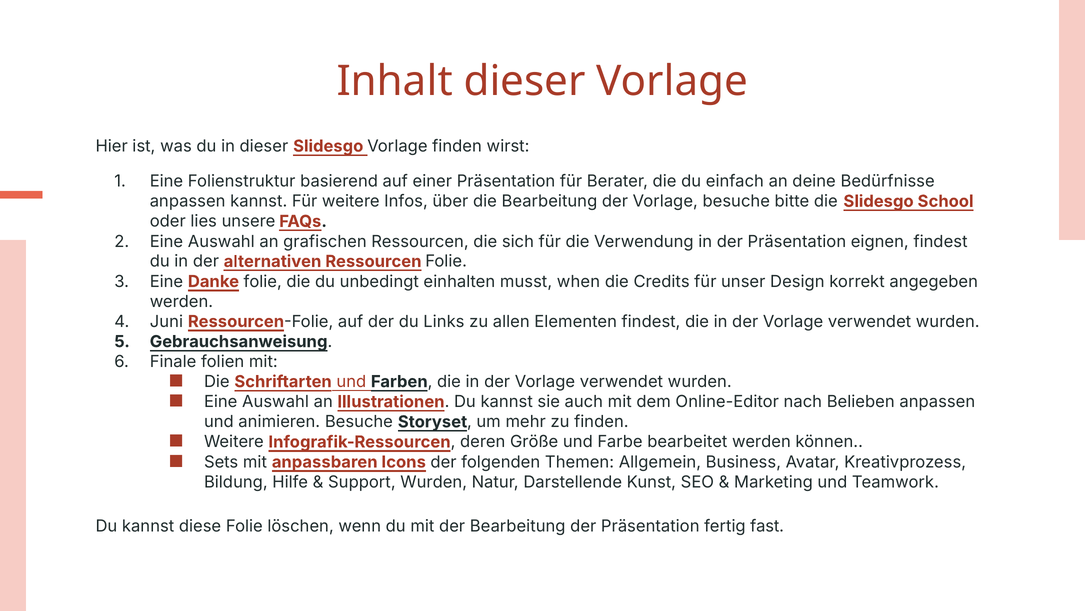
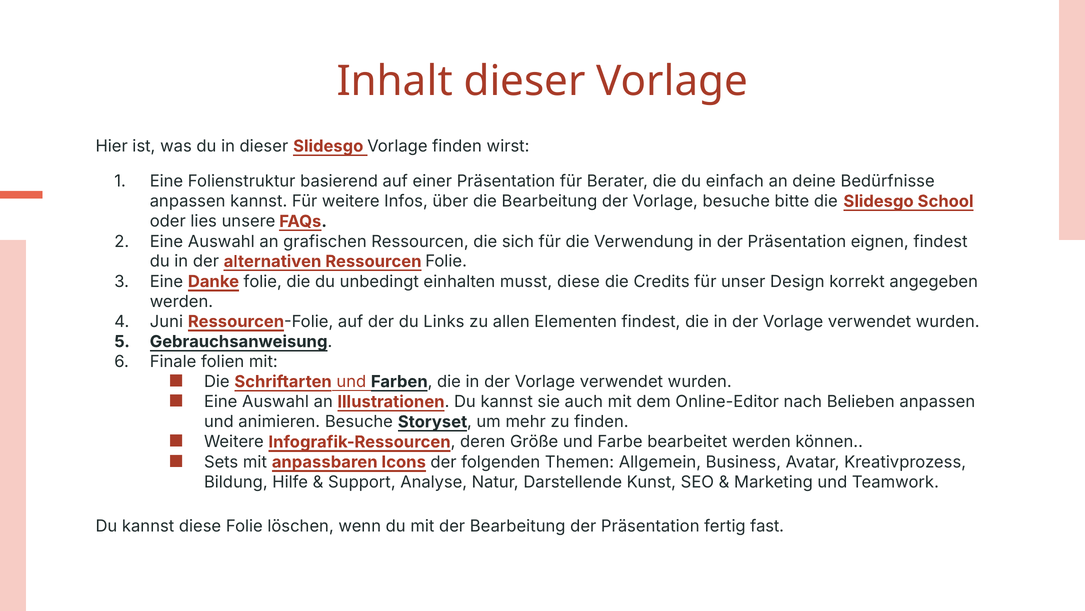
musst when: when -> diese (578, 281)
Support Wurden: Wurden -> Analyse (434, 482)
